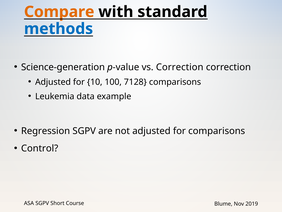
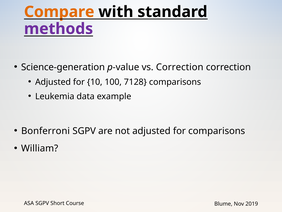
methods colour: blue -> purple (59, 29)
Regression: Regression -> Bonferroni (46, 131)
Control: Control -> William (40, 148)
